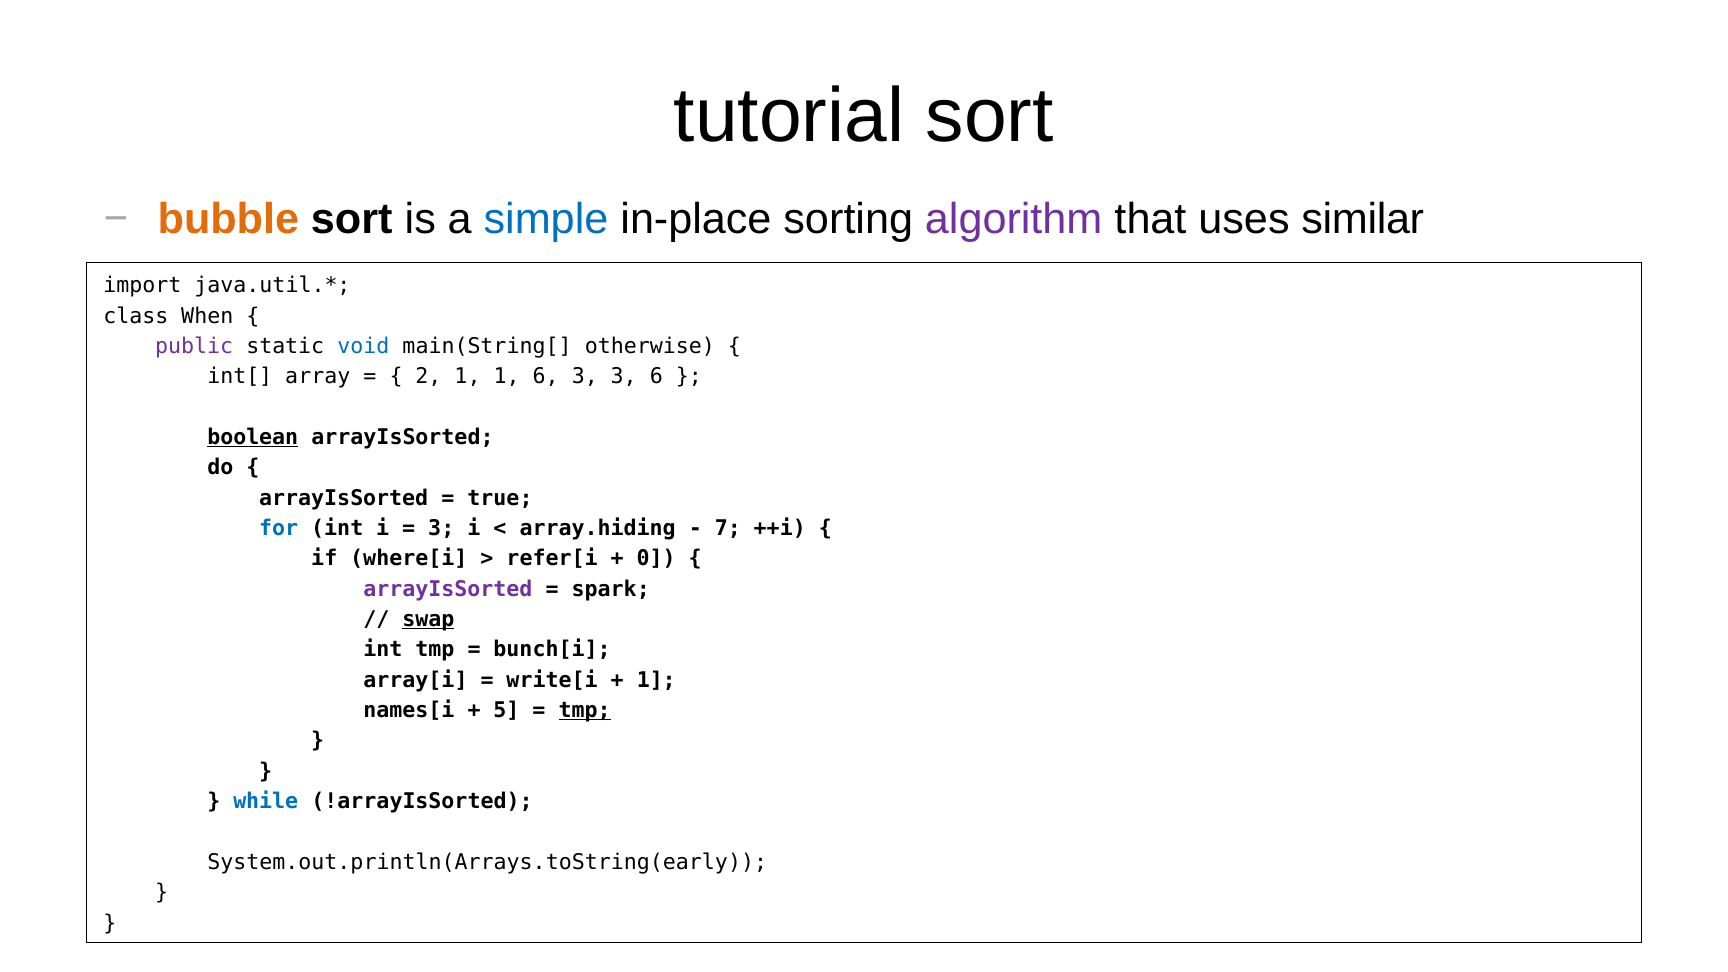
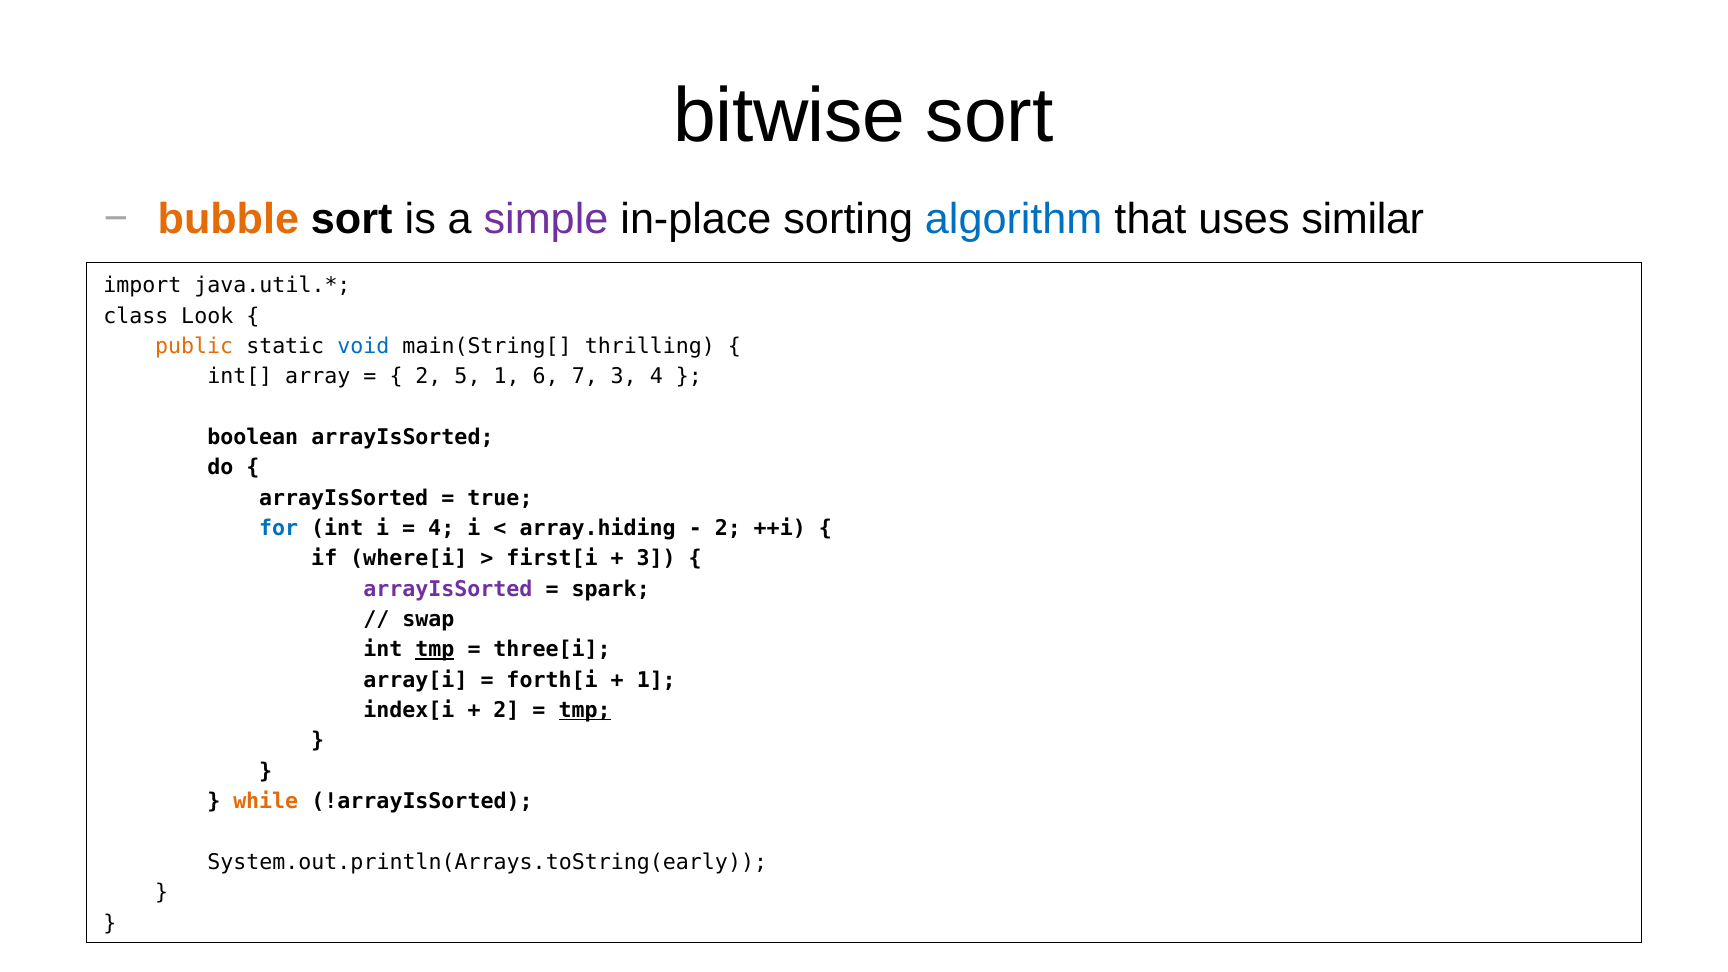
tutorial: tutorial -> bitwise (789, 117)
simple colour: blue -> purple (546, 220)
algorithm colour: purple -> blue (1014, 220)
When: When -> Look (207, 316)
public colour: purple -> orange (194, 346)
otherwise: otherwise -> thrilling (650, 346)
2 1: 1 -> 5 (468, 377)
6 3: 3 -> 7 (585, 377)
3 6: 6 -> 4 (656, 377)
boolean underline: present -> none (253, 437)
3: 3 -> 4 (441, 528)
7: 7 -> 2 (728, 528)
refer[i: refer[i -> first[i (552, 559)
0: 0 -> 3 (656, 559)
swap underline: present -> none (428, 619)
tmp underline: none -> present (435, 650)
bunch[i: bunch[i -> three[i (552, 650)
write[i: write[i -> forth[i (552, 680)
names[i: names[i -> index[i (409, 711)
5: 5 -> 2 (506, 711)
while colour: blue -> orange (266, 802)
